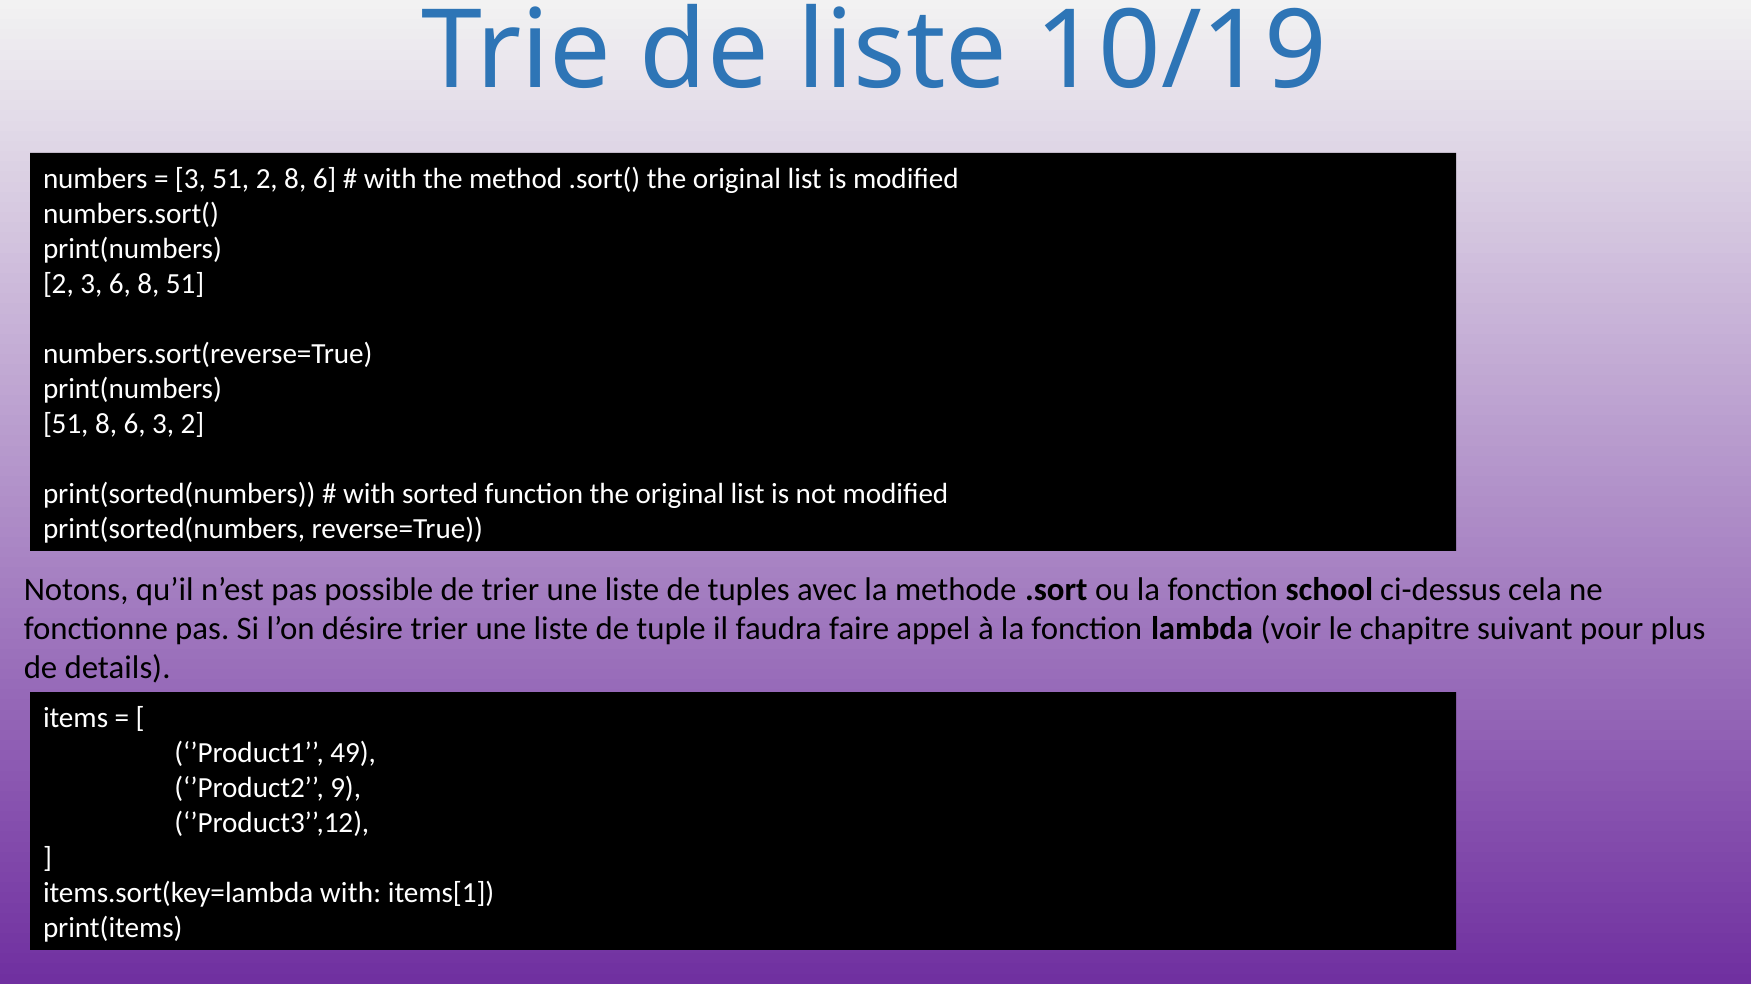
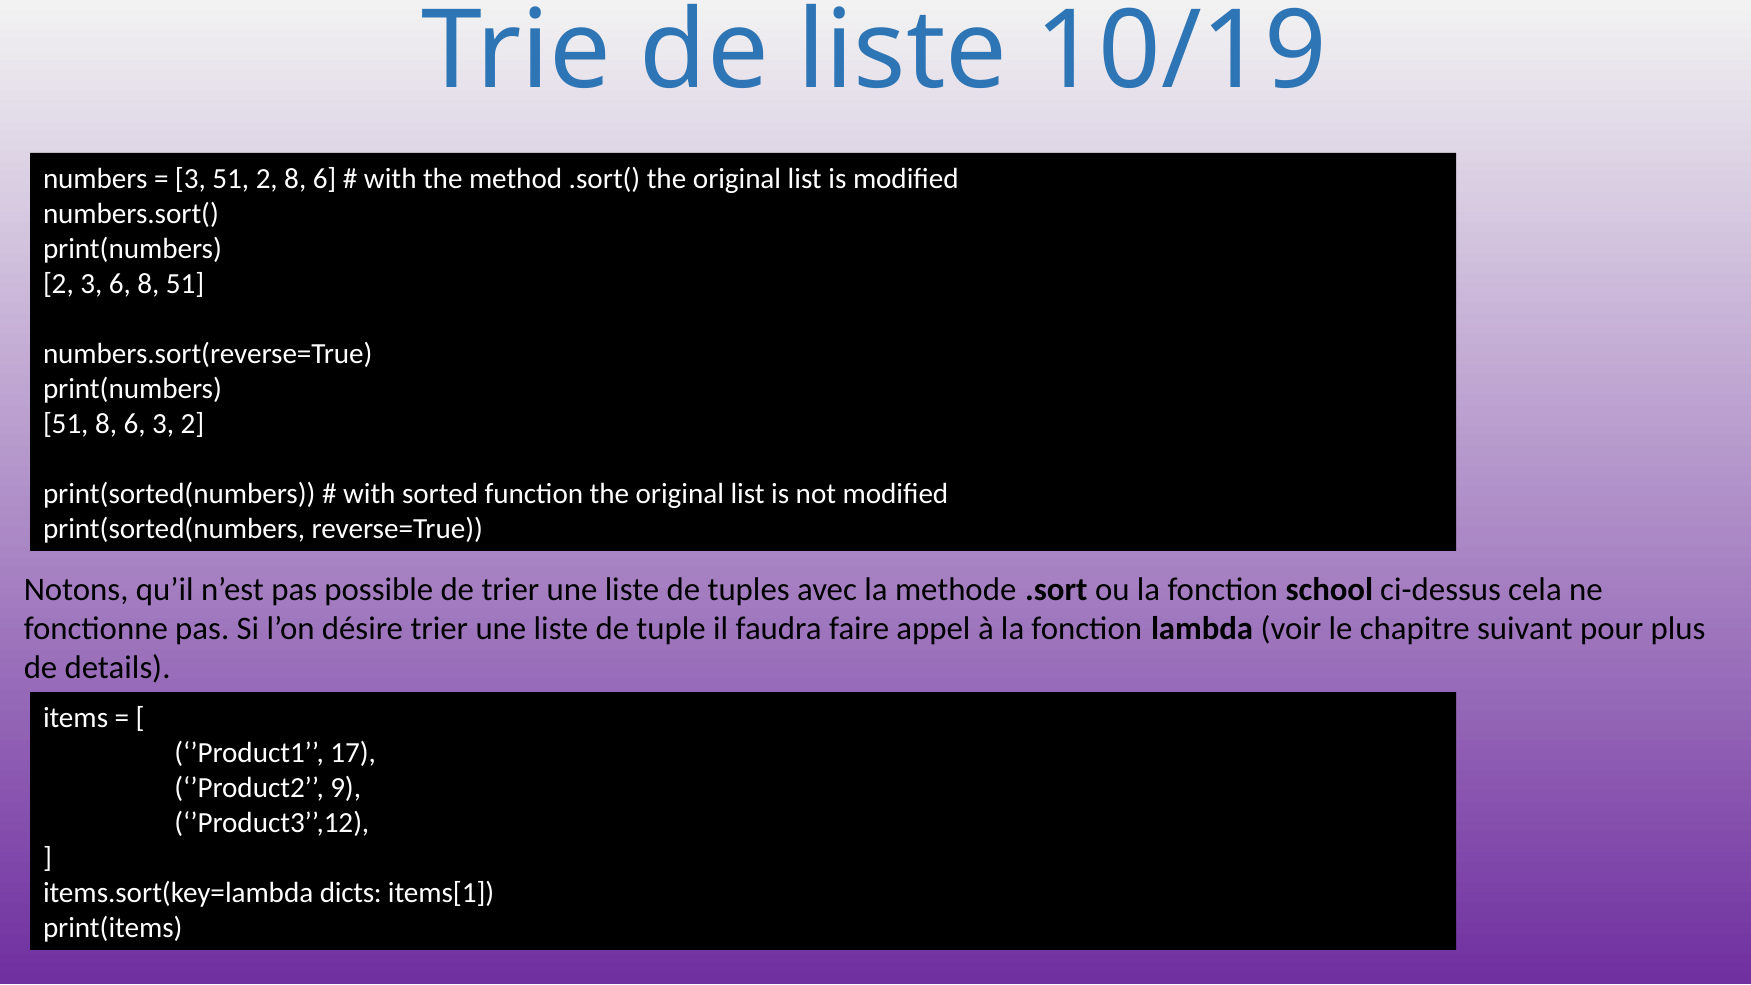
49: 49 -> 17 (353, 753)
items.sort(key=lambda with: with -> dicts (351, 893)
